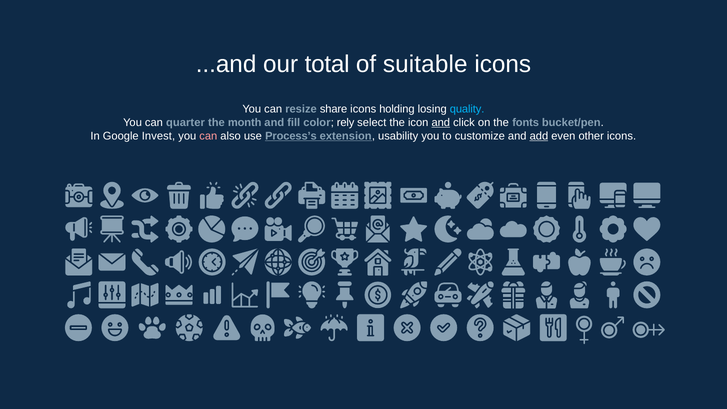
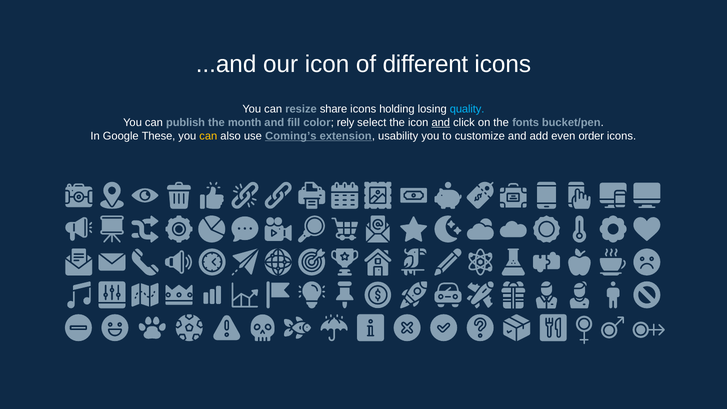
our total: total -> icon (327, 64)
suitable: suitable -> different (425, 64)
quarter: quarter -> publish (186, 123)
Invest: Invest -> These (159, 136)
can colour: pink -> yellow (208, 136)
Process’s: Process’s -> Coming’s (291, 136)
add underline: present -> none (539, 136)
other: other -> order (591, 136)
